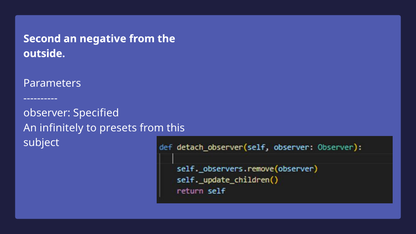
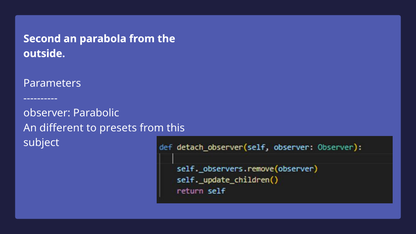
negative: negative -> parabola (103, 39)
Specified: Specified -> Parabolic (96, 113)
infinitely: infinitely -> different (61, 128)
